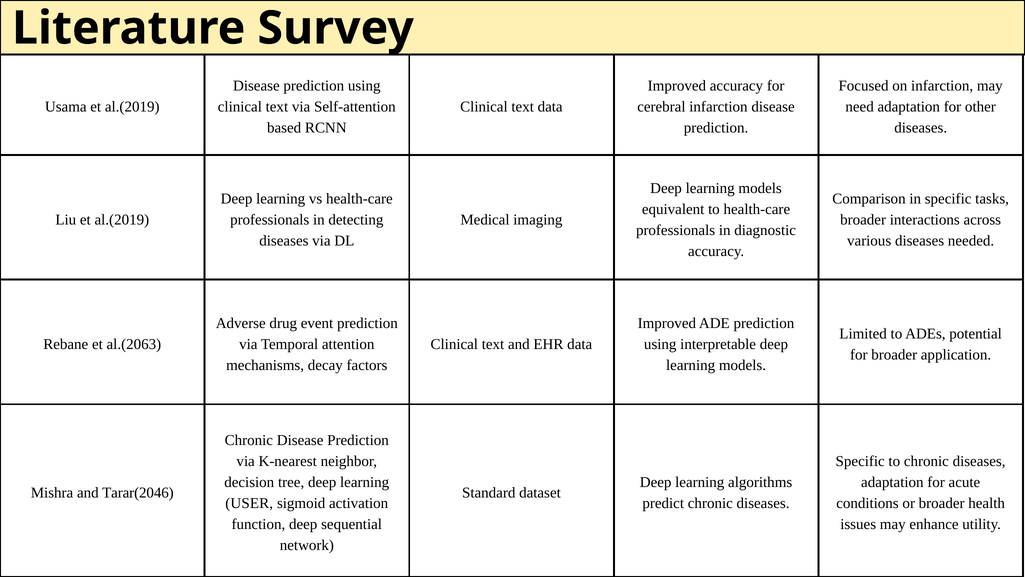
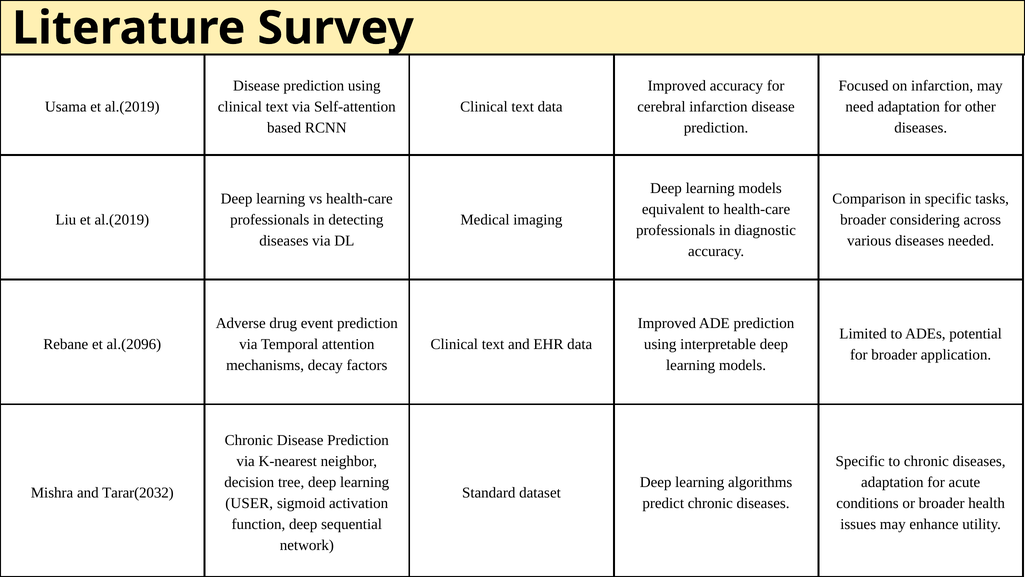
interactions: interactions -> considering (925, 219)
al.(2063: al.(2063 -> al.(2096 (134, 344)
Tarar(2046: Tarar(2046 -> Tarar(2032 (138, 492)
